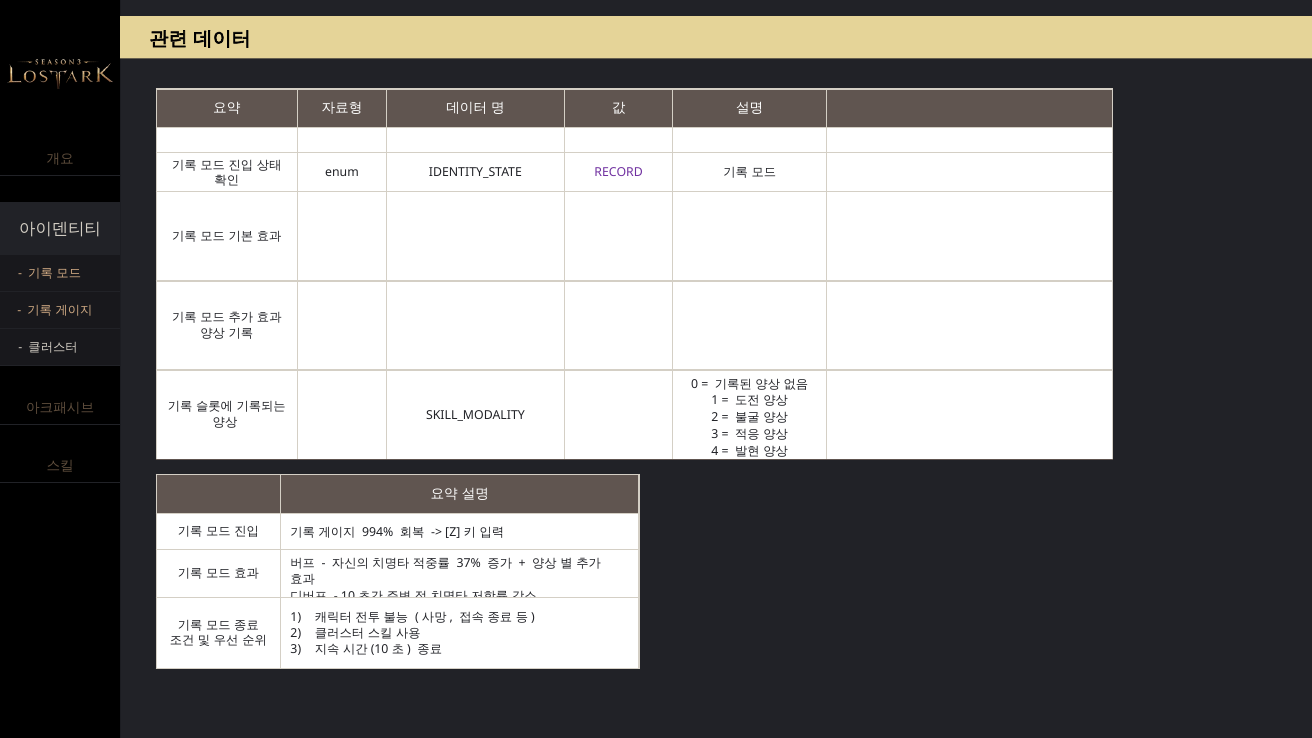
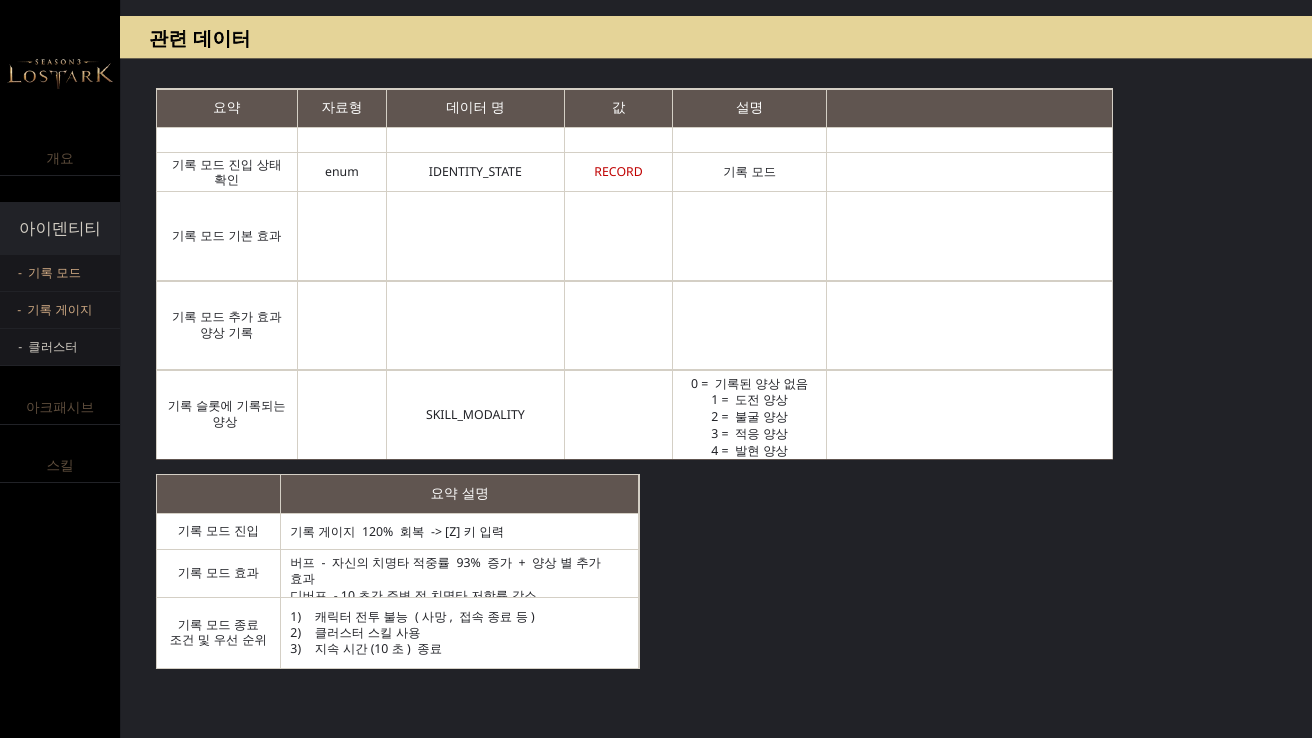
RECORD colour: purple -> red (619, 173)
994%: 994% -> 120% (378, 532)
37%: 37% -> 93% (469, 564)
